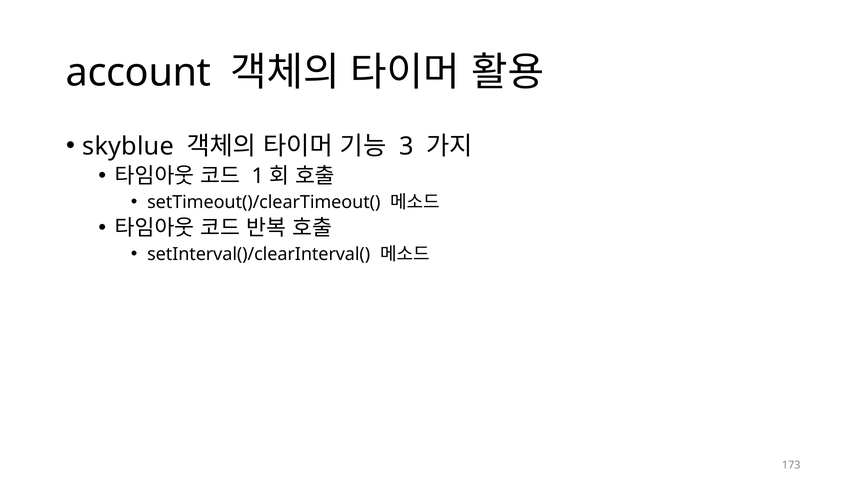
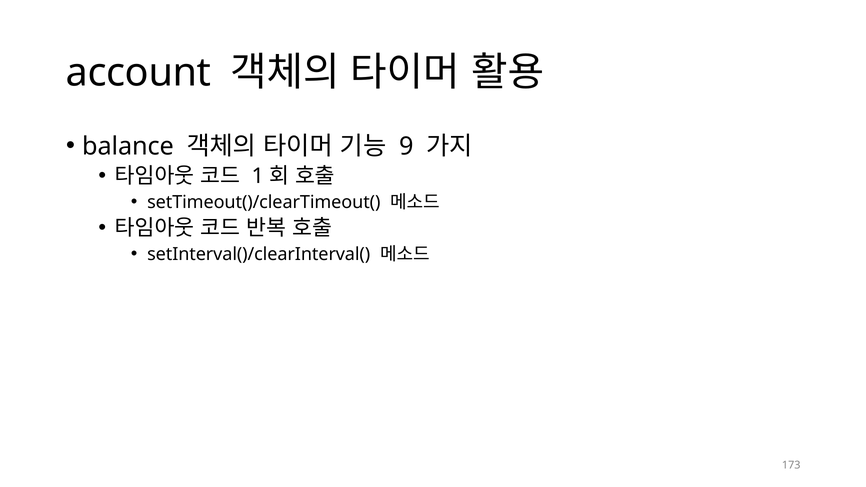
skyblue: skyblue -> balance (128, 146)
3: 3 -> 9 (407, 146)
